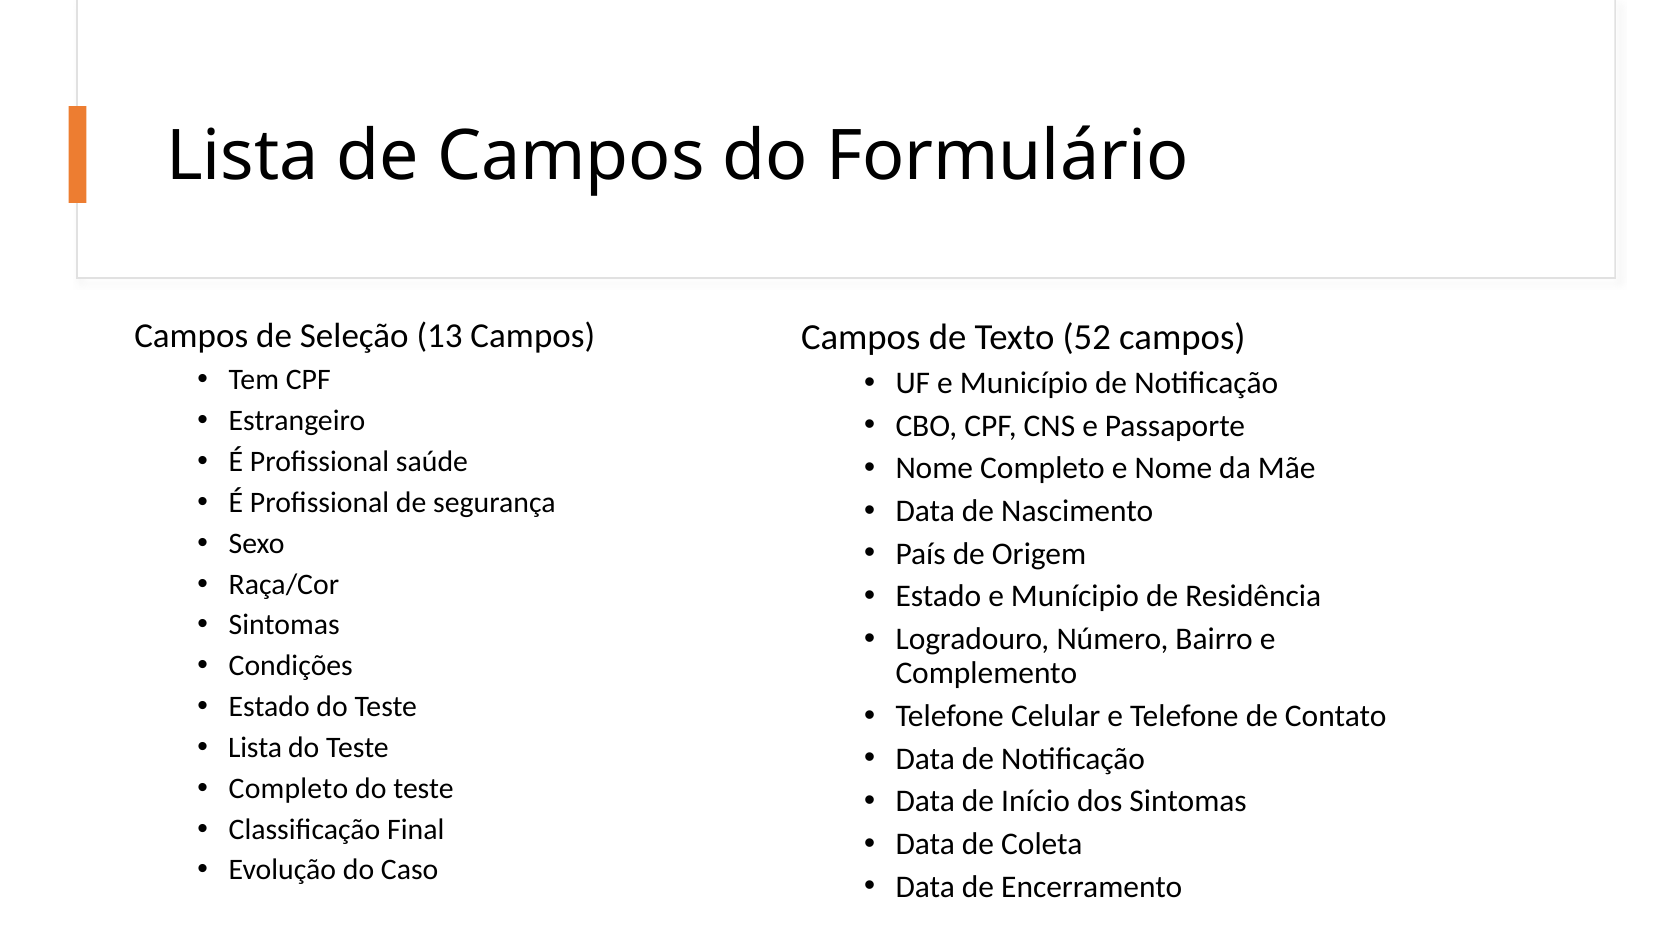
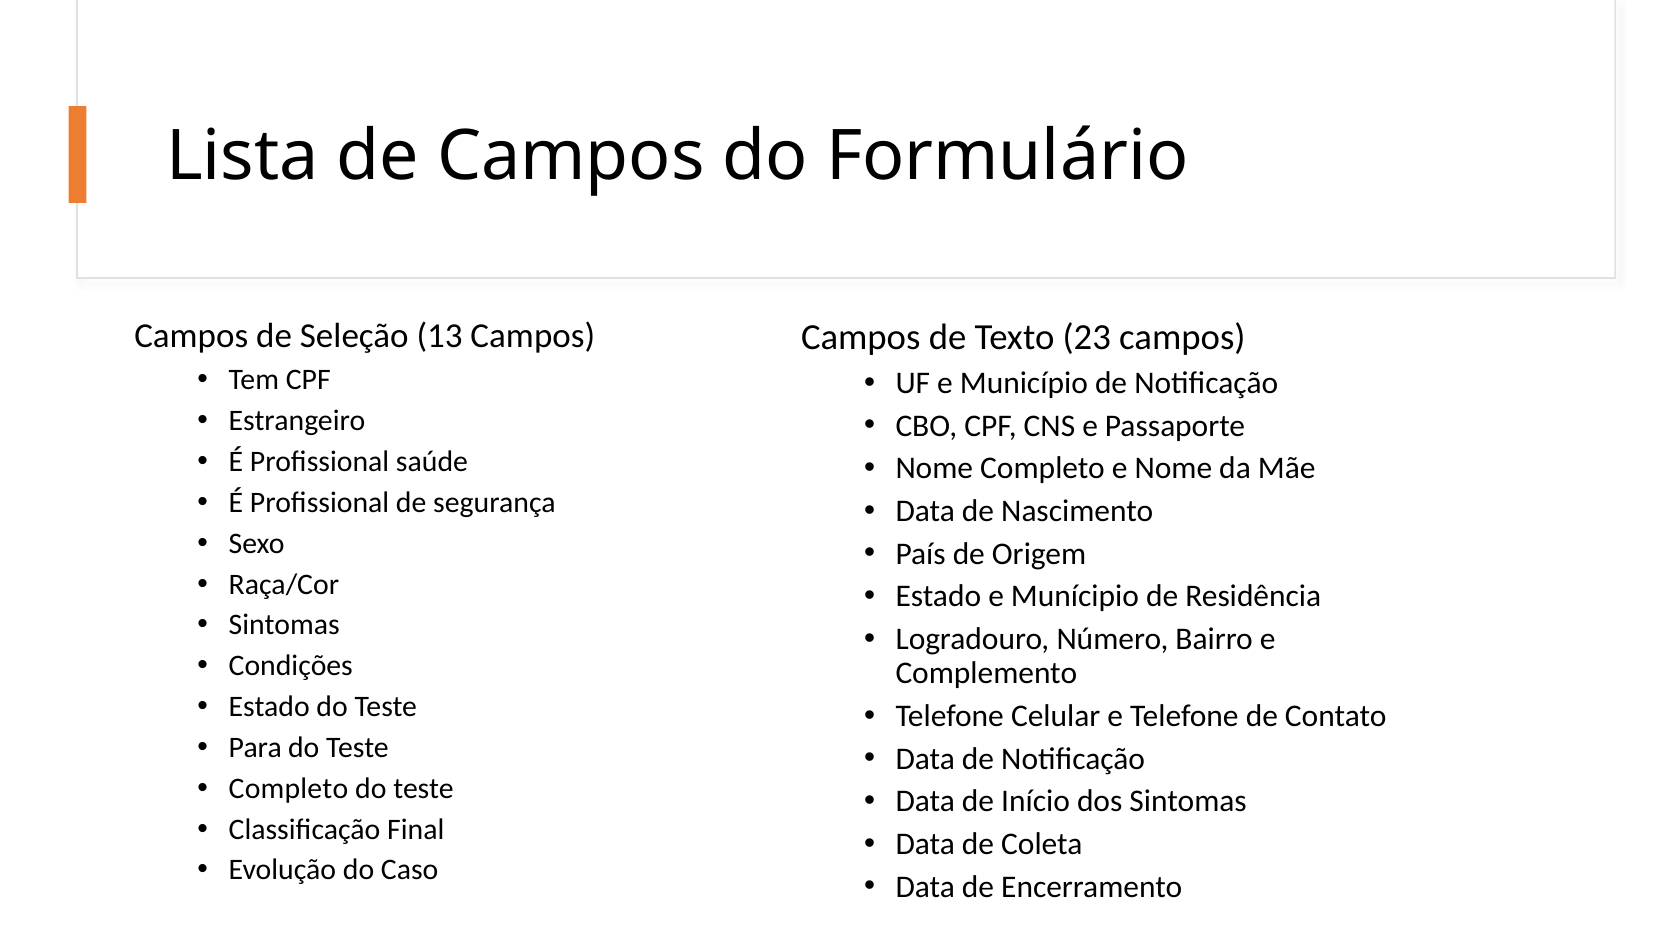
52: 52 -> 23 (1087, 337)
Lista: Lista -> Para (255, 748)
